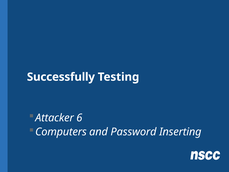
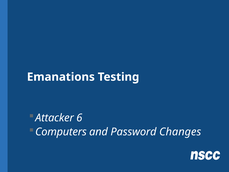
Successfully: Successfully -> Emanations (61, 77)
Inserting: Inserting -> Changes (180, 132)
